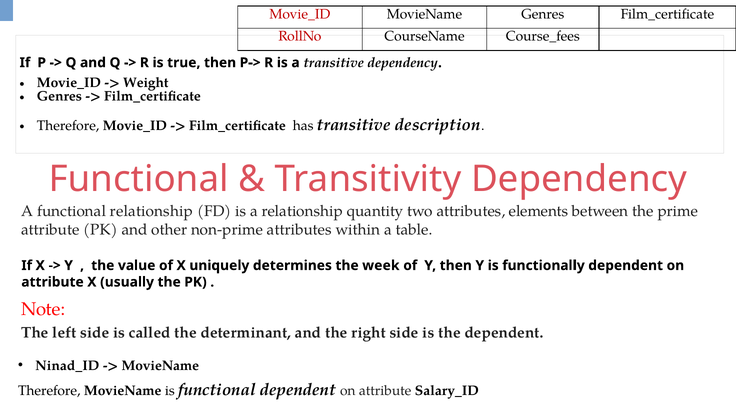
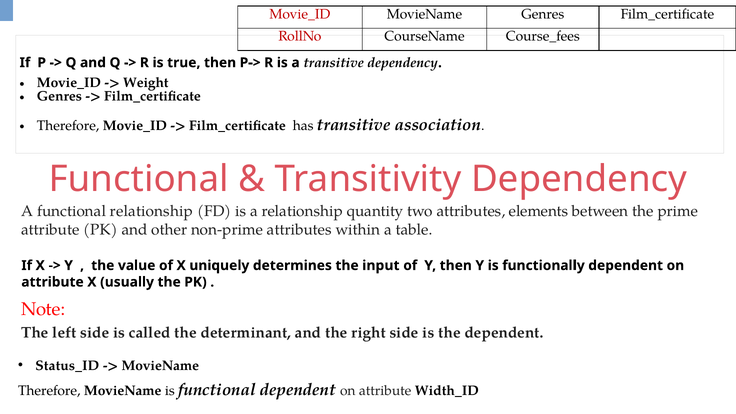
description: description -> association (438, 124)
week: week -> input (381, 265)
Ninad_ID: Ninad_ID -> Status_ID (67, 366)
Salary_ID: Salary_ID -> Width_ID (447, 391)
